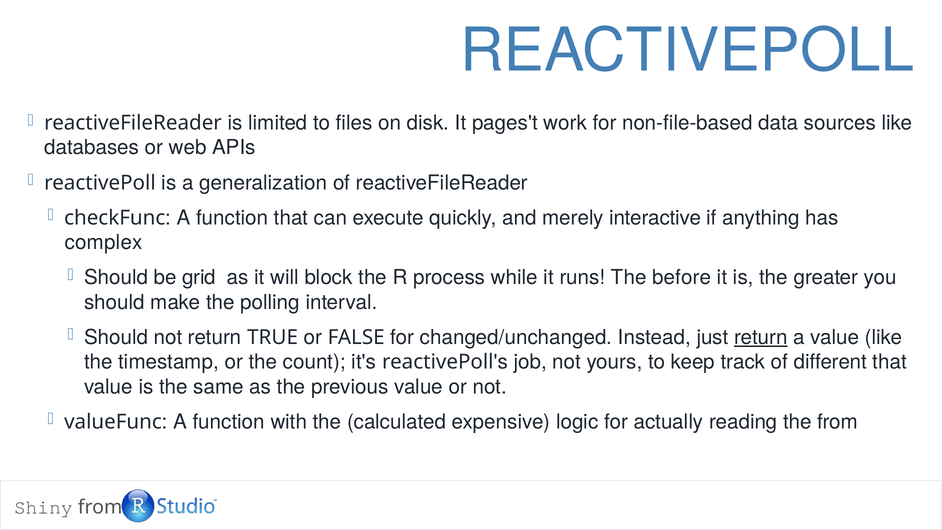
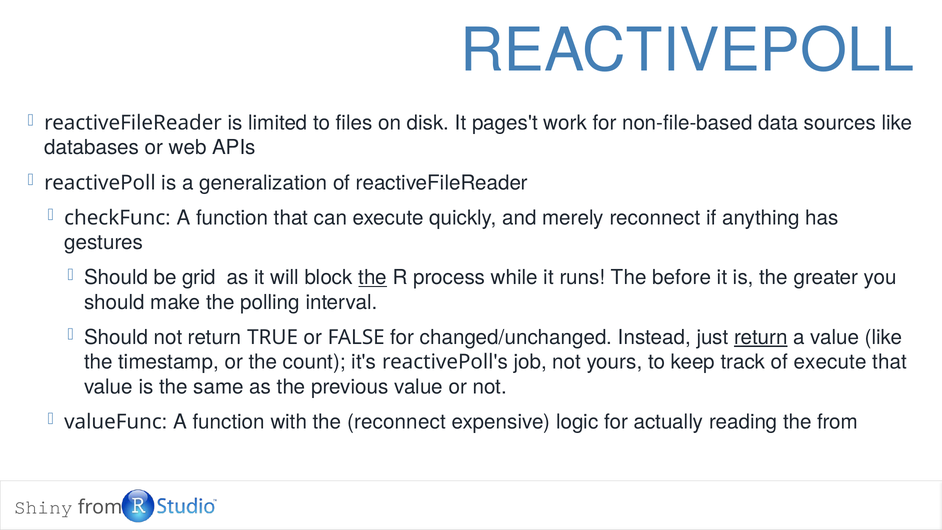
merely interactive: interactive -> reconnect (655, 218)
complex: complex -> gestures (104, 242)
the underline: none -> present (373, 277)
of different: different -> execute (830, 362)
the calculated: calculated -> reconnect (396, 422)
